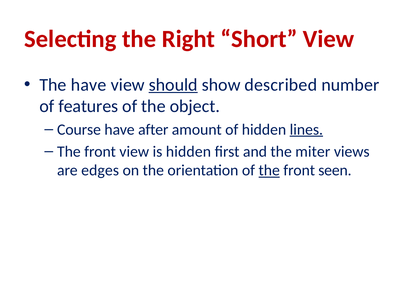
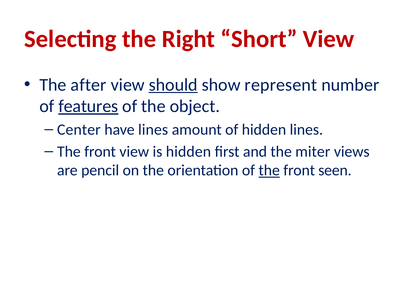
The have: have -> after (89, 85)
described: described -> represent (281, 85)
features underline: none -> present (88, 106)
Course: Course -> Center (79, 130)
have after: after -> lines (153, 130)
lines underline: present -> none (306, 130)
edges: edges -> pencil (100, 170)
